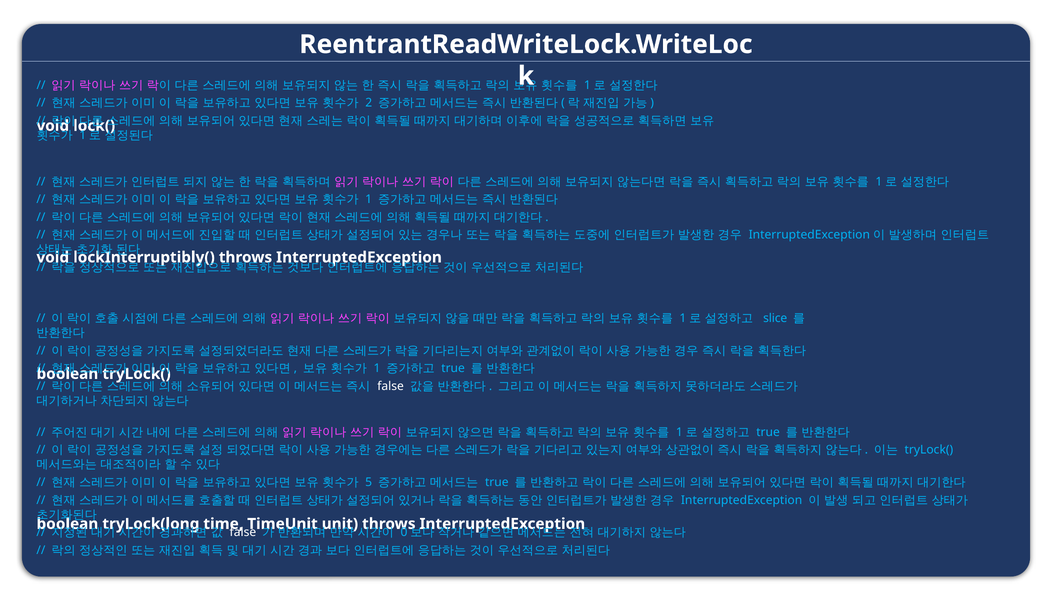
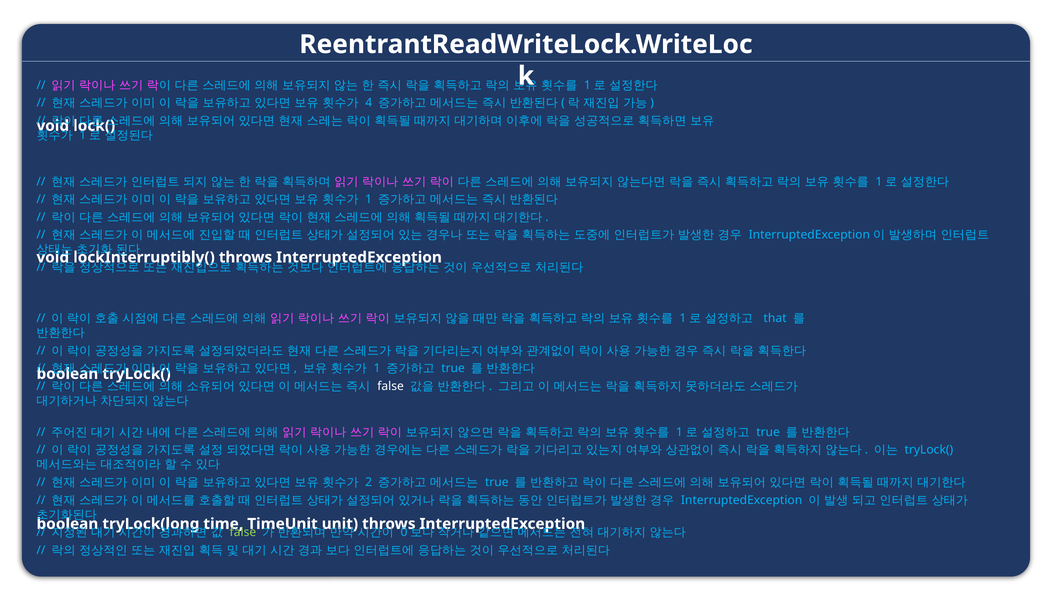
2: 2 -> 4 (369, 103)
slice: slice -> that (775, 318)
5: 5 -> 2 (369, 482)
false colour: white -> light green (243, 532)
